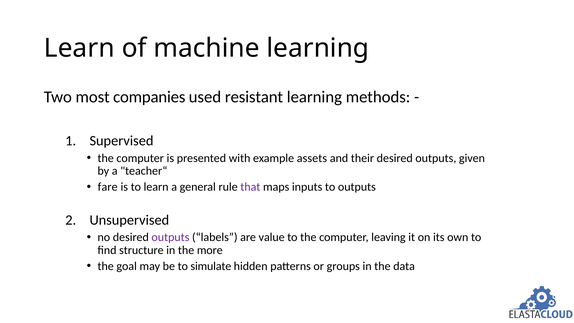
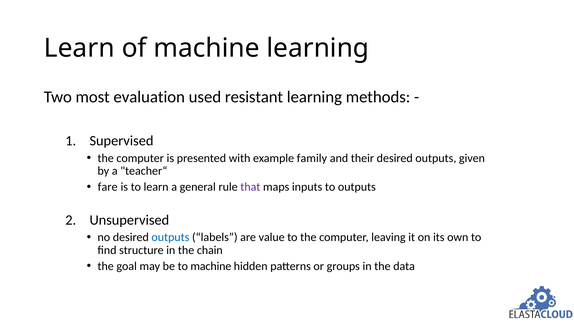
companies: companies -> evaluation (149, 97)
assets: assets -> family (312, 158)
outputs colour: purple -> blue (170, 237)
more: more -> chain (210, 250)
to simulate: simulate -> machine (211, 266)
